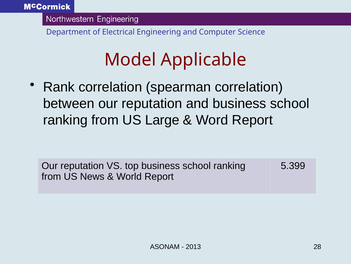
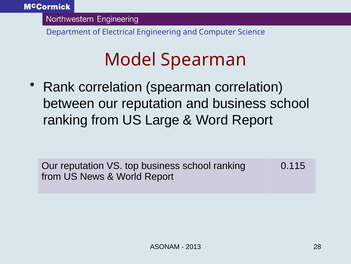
Model Applicable: Applicable -> Spearman (204, 60)
5.399: 5.399 -> 0.115 (293, 165)
